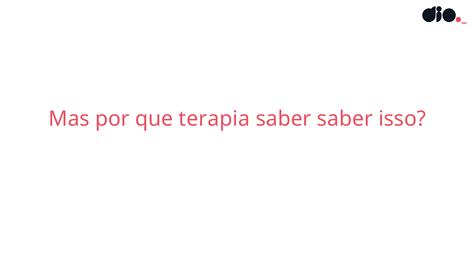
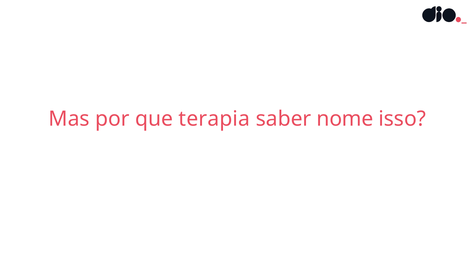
saber saber: saber -> nome (345, 119)
